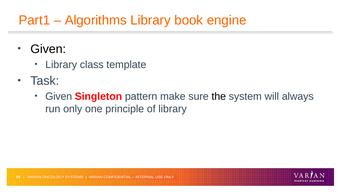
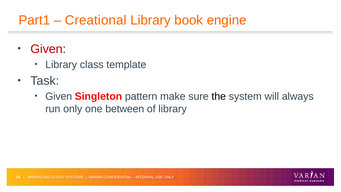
Algorithms: Algorithms -> Creational (96, 20)
Given colour: black -> red (48, 49)
principle: principle -> between (125, 109)
